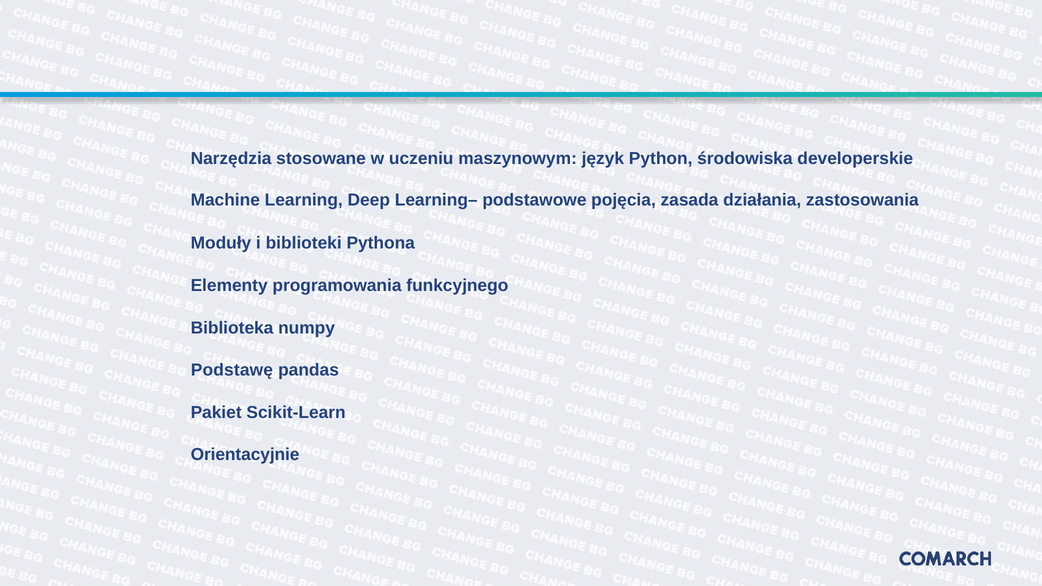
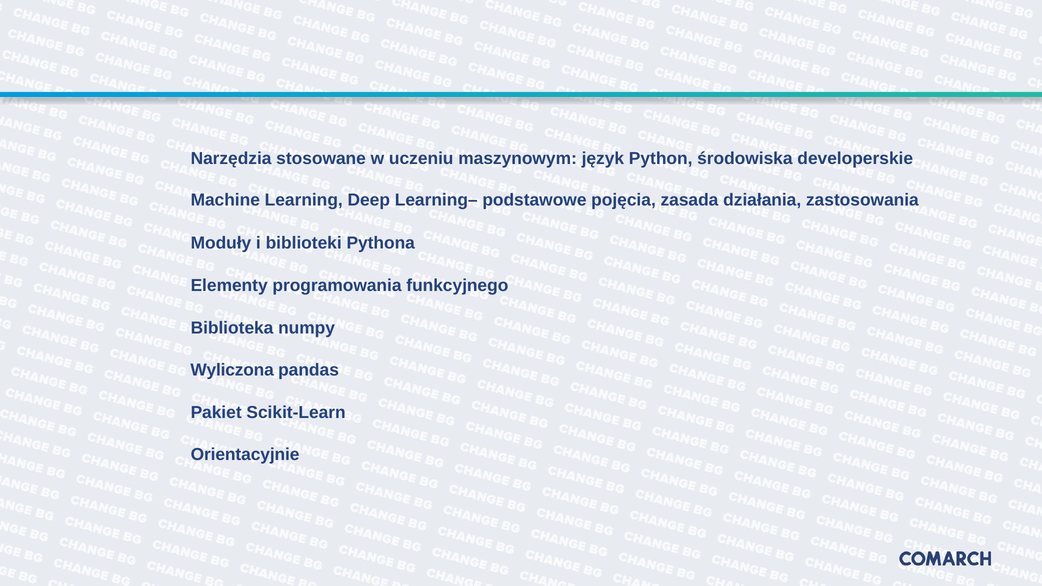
Podstawę: Podstawę -> Wyliczona (232, 370)
